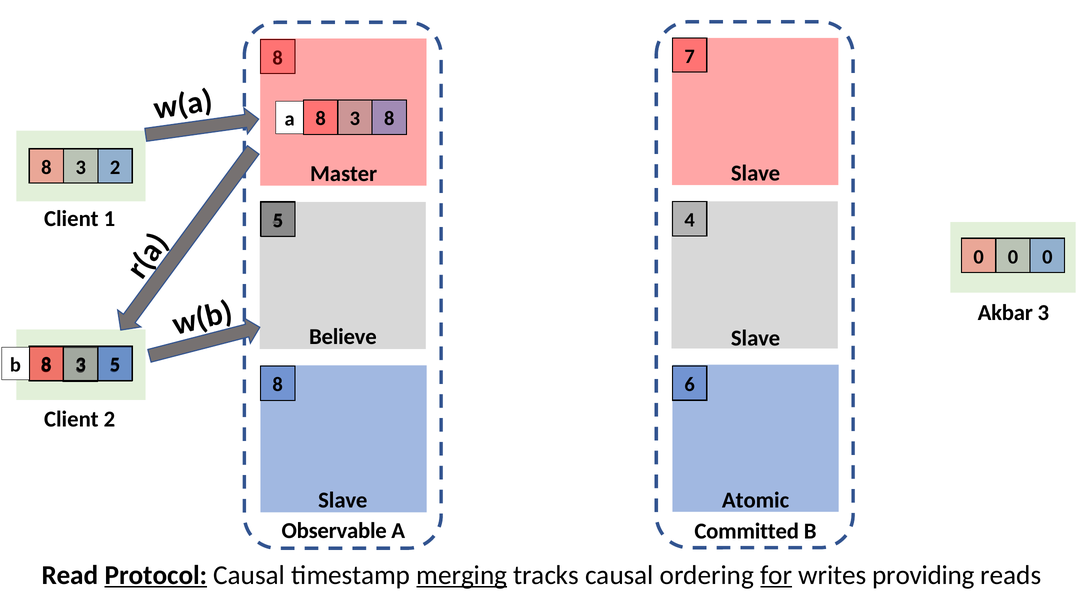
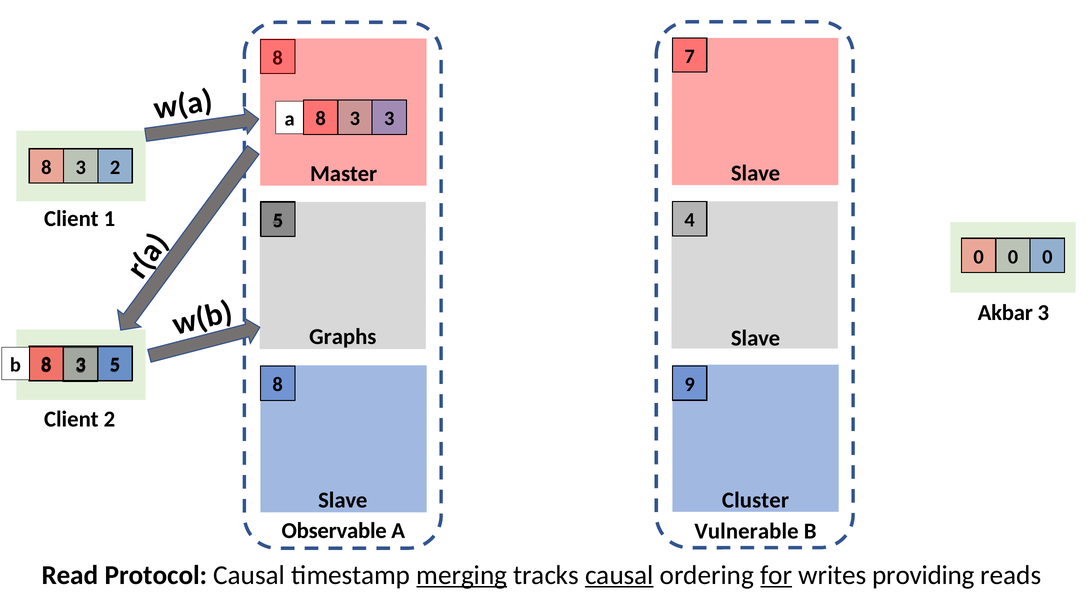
a 8 3 8: 8 -> 3 (389, 119)
Believe: Believe -> Graphs (343, 337)
6: 6 -> 9 (690, 385)
Atomic: Atomic -> Cluster (755, 501)
Committed: Committed -> Vulnerable (747, 532)
Protocol underline: present -> none (156, 576)
causal underline: none -> present (619, 576)
